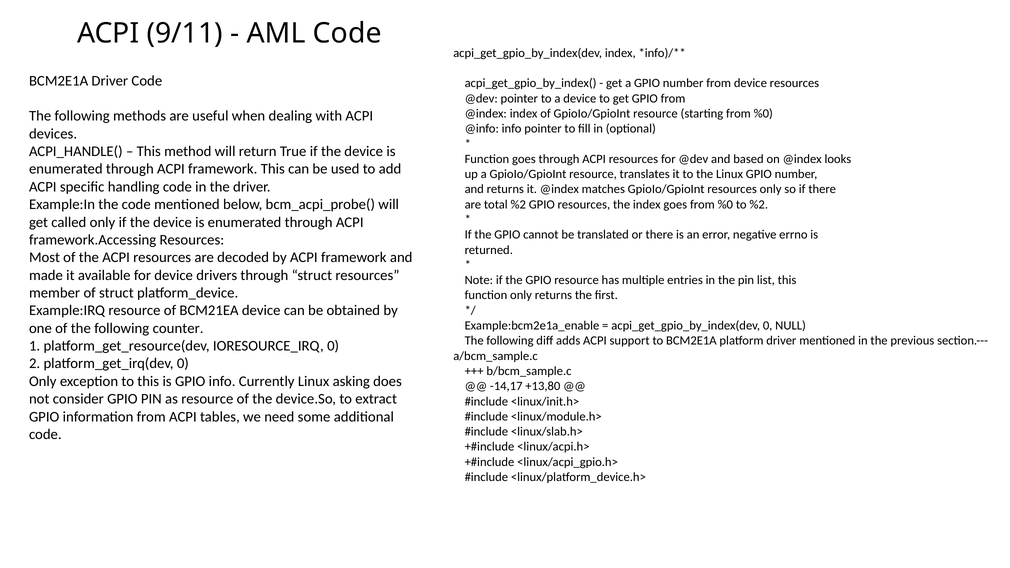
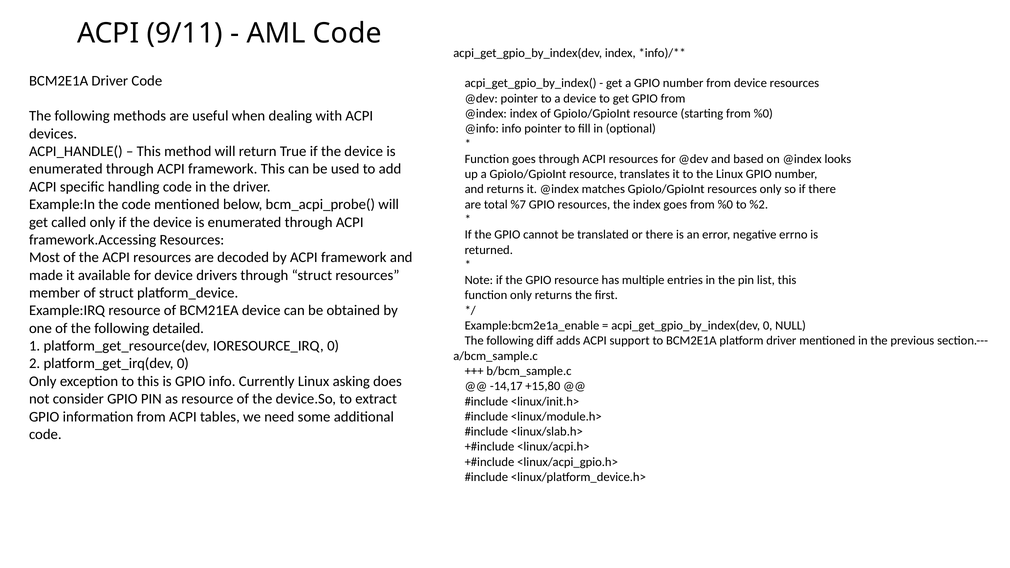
total %2: %2 -> %7 (518, 204)
counter: counter -> detailed (178, 328)
+13,80: +13,80 -> +15,80 (543, 386)
